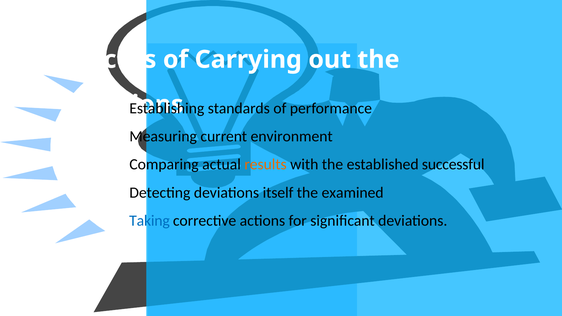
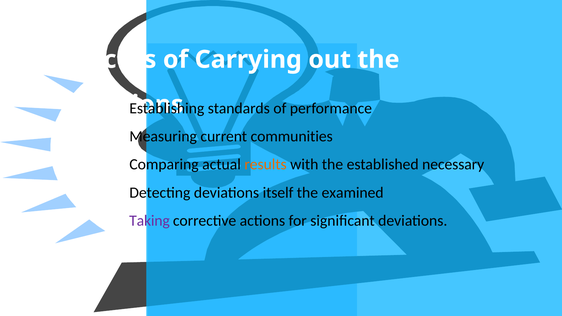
environment: environment -> communities (292, 136)
successful: successful -> necessary (453, 165)
Taking colour: blue -> purple (149, 221)
